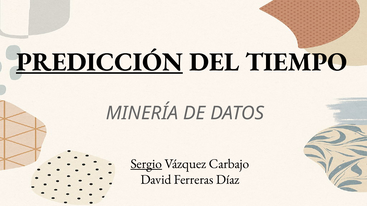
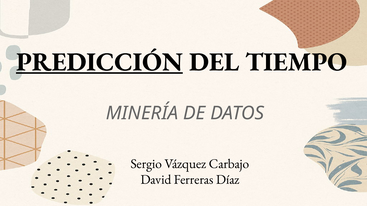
Sergio underline: present -> none (146, 164)
